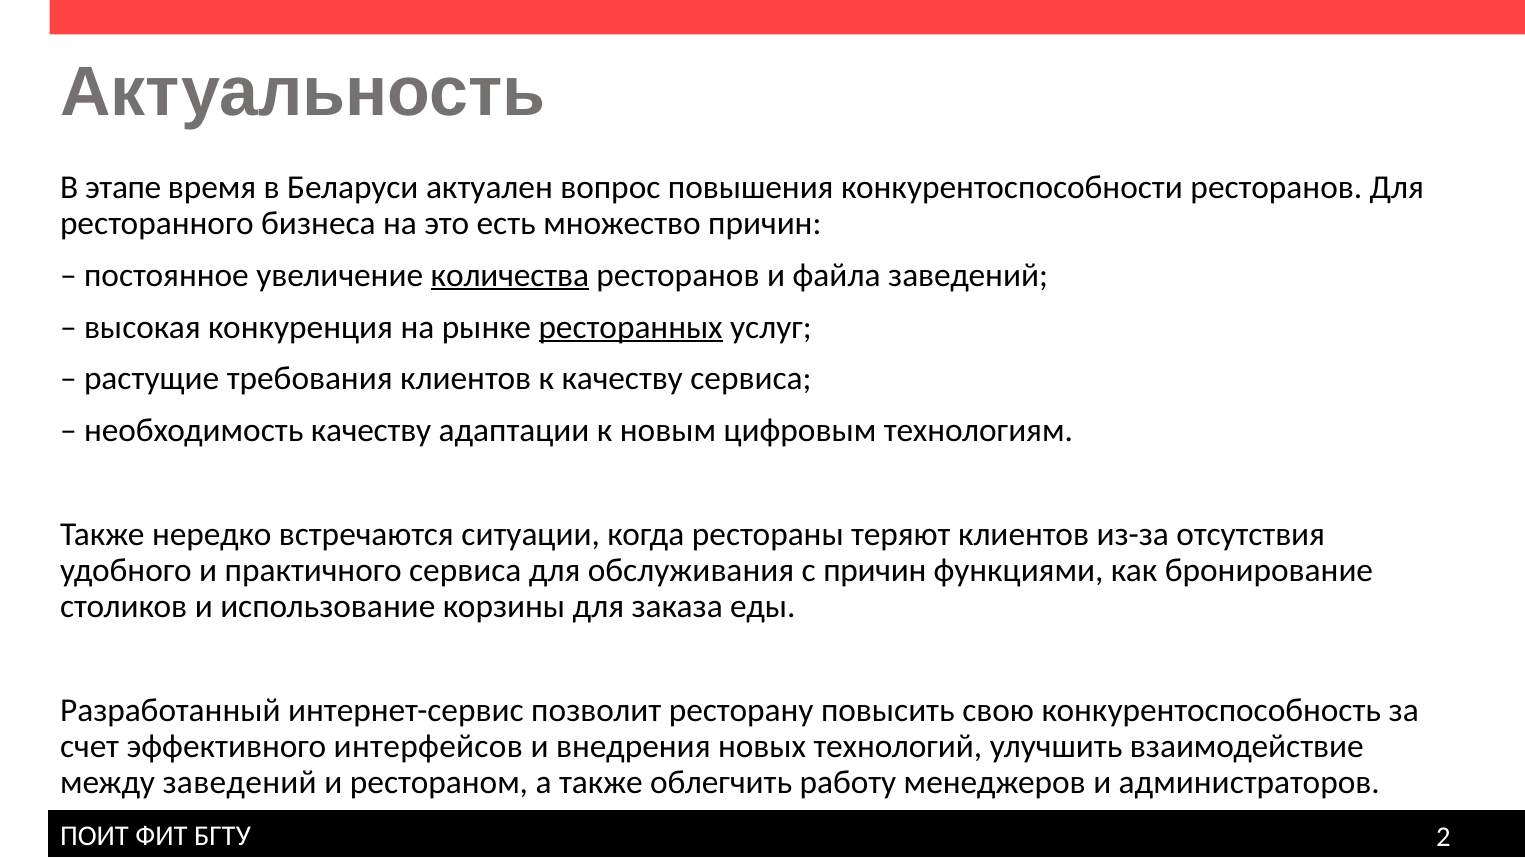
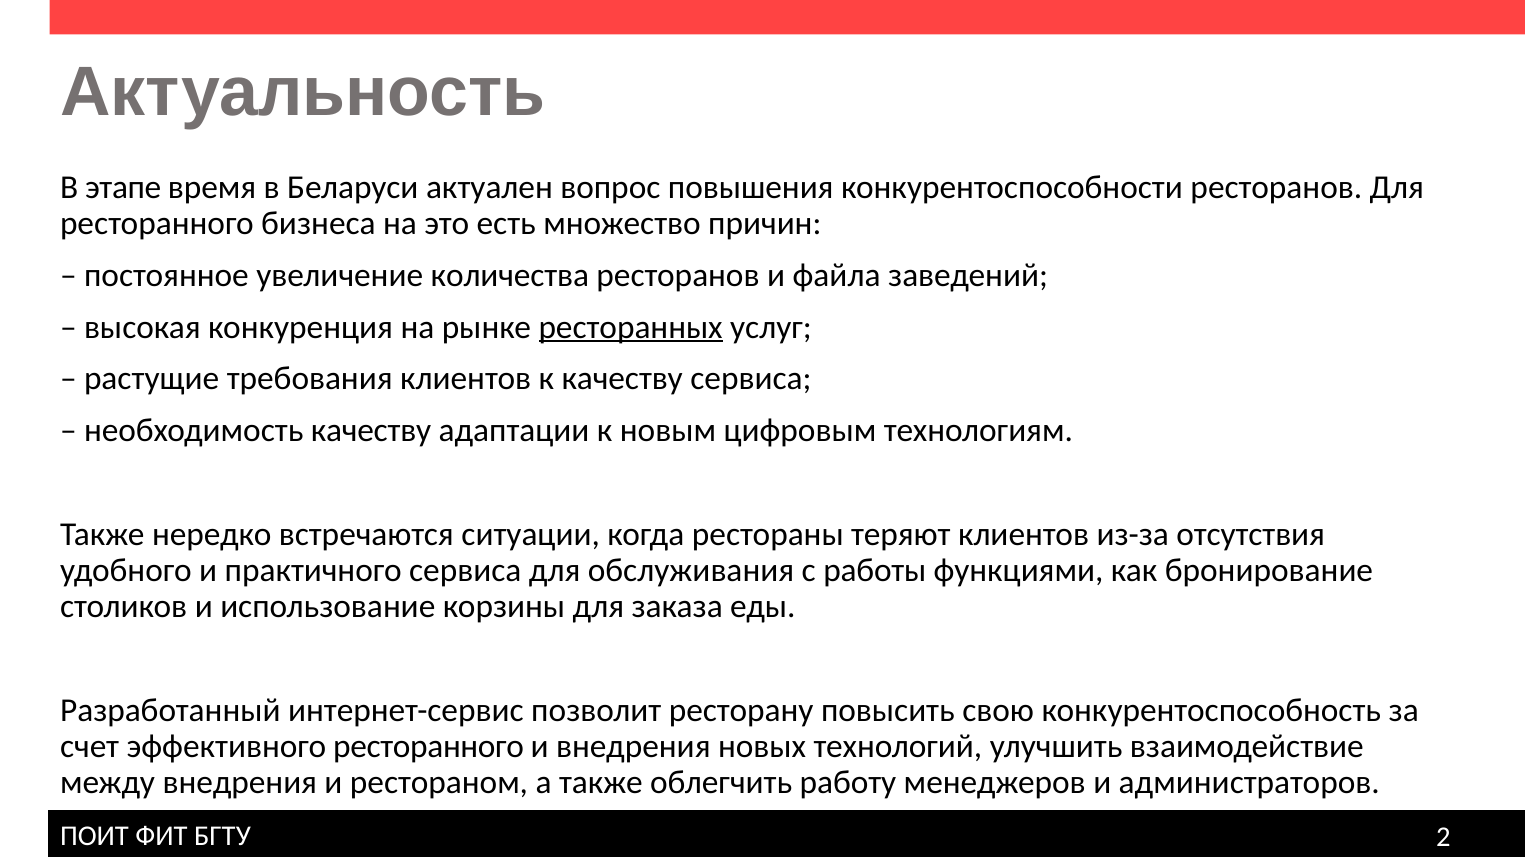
количества underline: present -> none (510, 275)
с причин: причин -> работы (875, 571)
эффективного интерфейсов: интерфейсов -> ресторанного (429, 747)
между заведений: заведений -> внедрения (240, 783)
